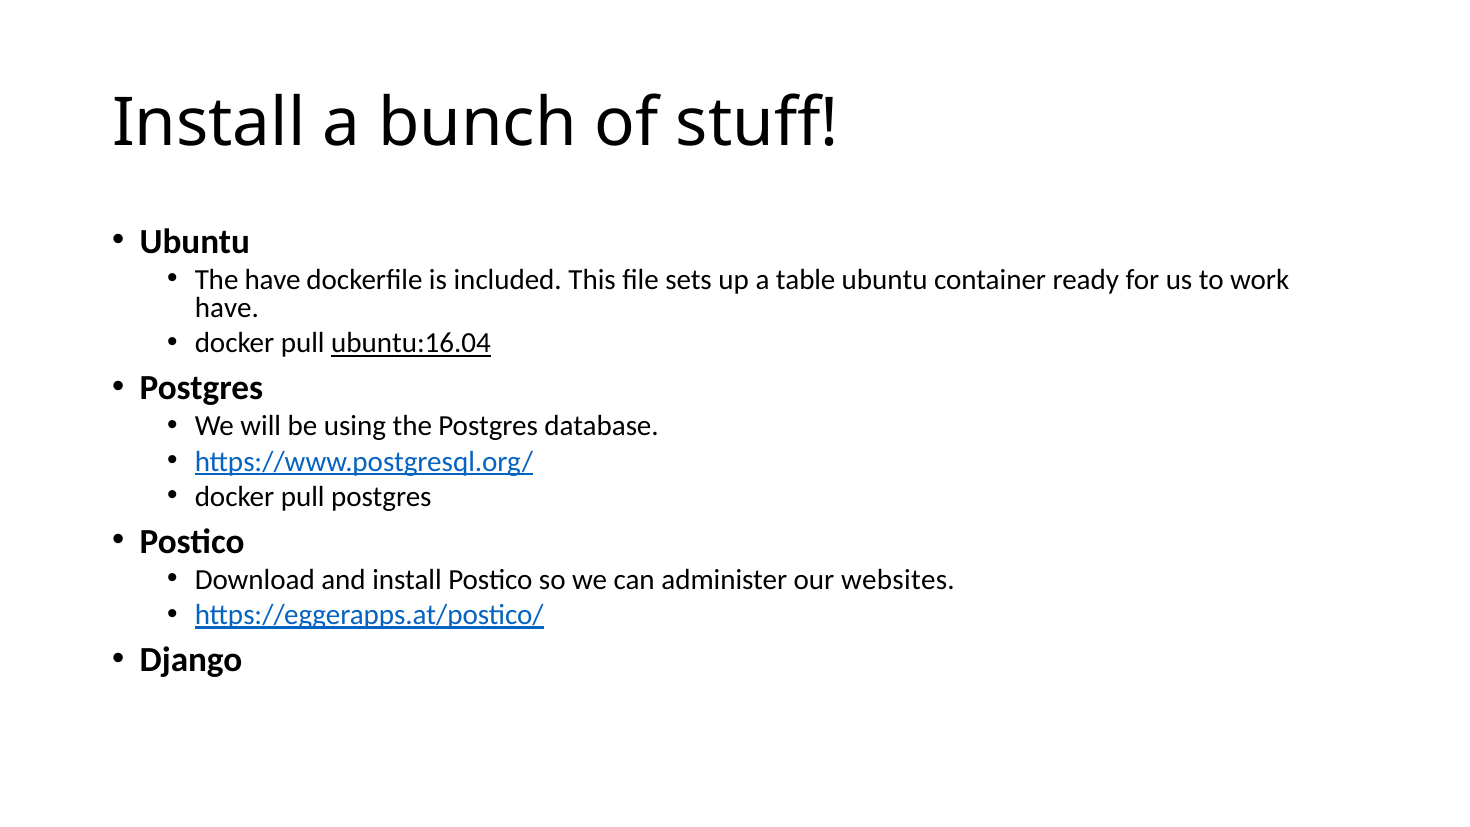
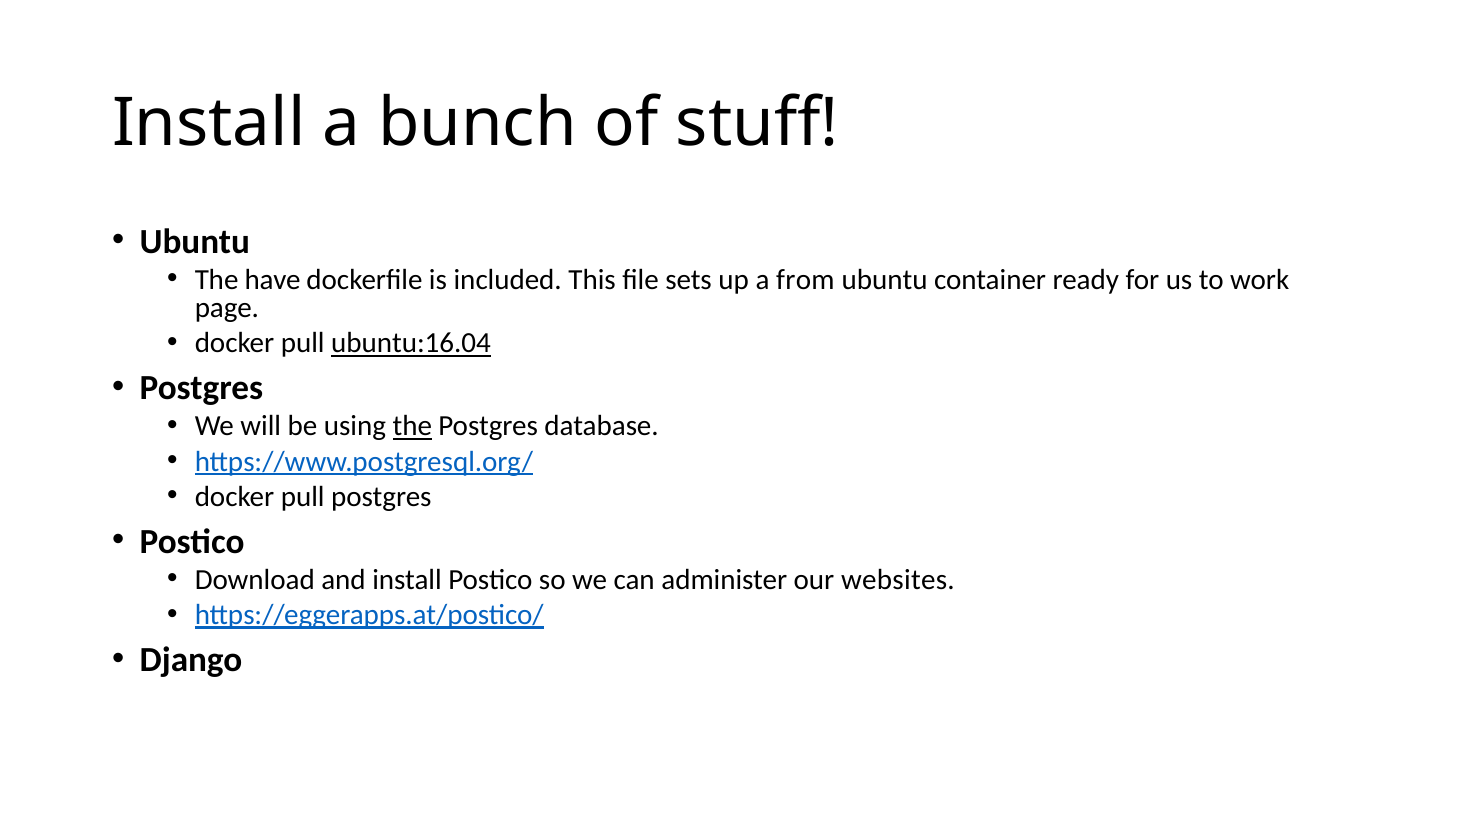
table: table -> from (805, 280)
have: have -> page (227, 308)
the underline: none -> present (412, 426)
